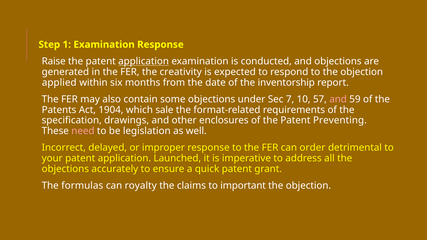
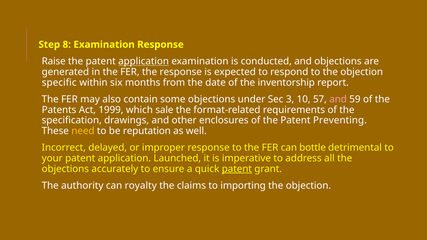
1: 1 -> 8 (67, 45)
the creativity: creativity -> response (181, 72)
applied: applied -> specific (59, 83)
7: 7 -> 3 (290, 99)
1904: 1904 -> 1999 (111, 110)
need colour: pink -> yellow (83, 131)
legislation: legislation -> reputation (147, 131)
order: order -> bottle (313, 148)
patent underline: none -> present (237, 169)
formulas: formulas -> authority (82, 186)
important: important -> importing (243, 186)
